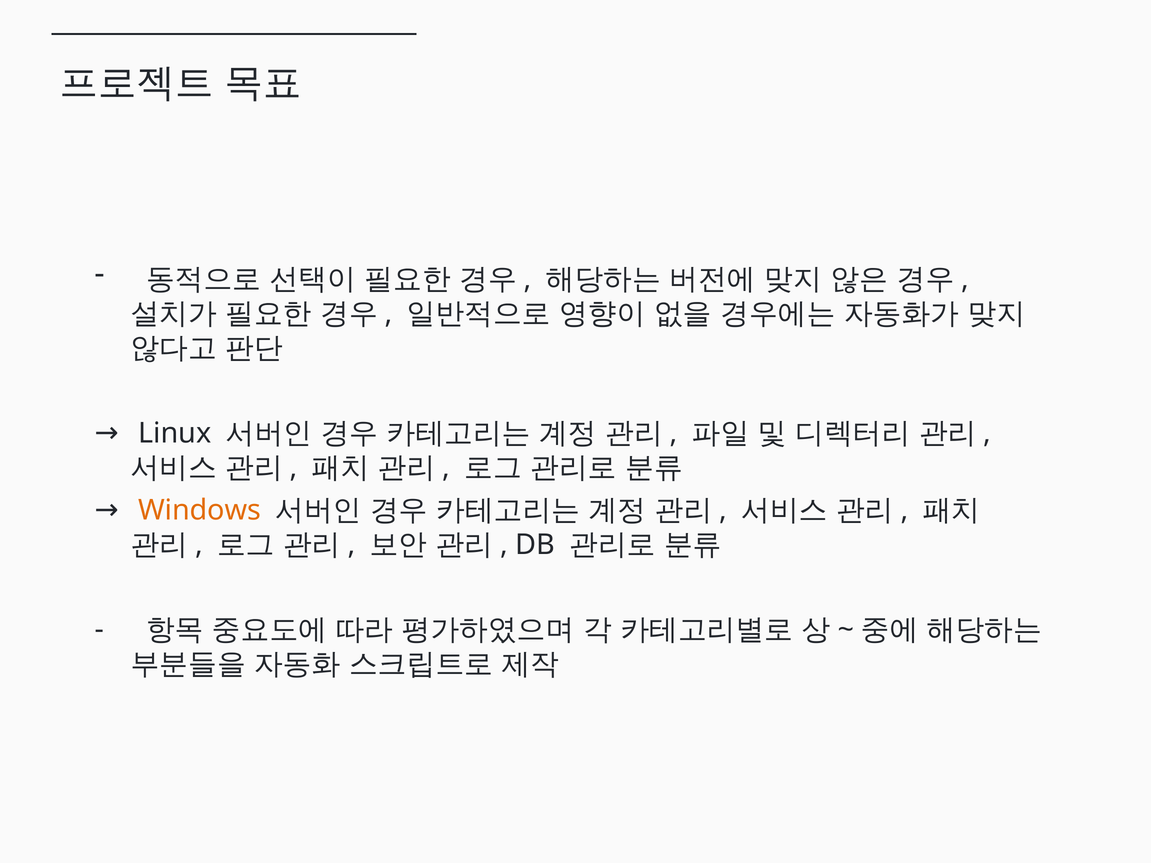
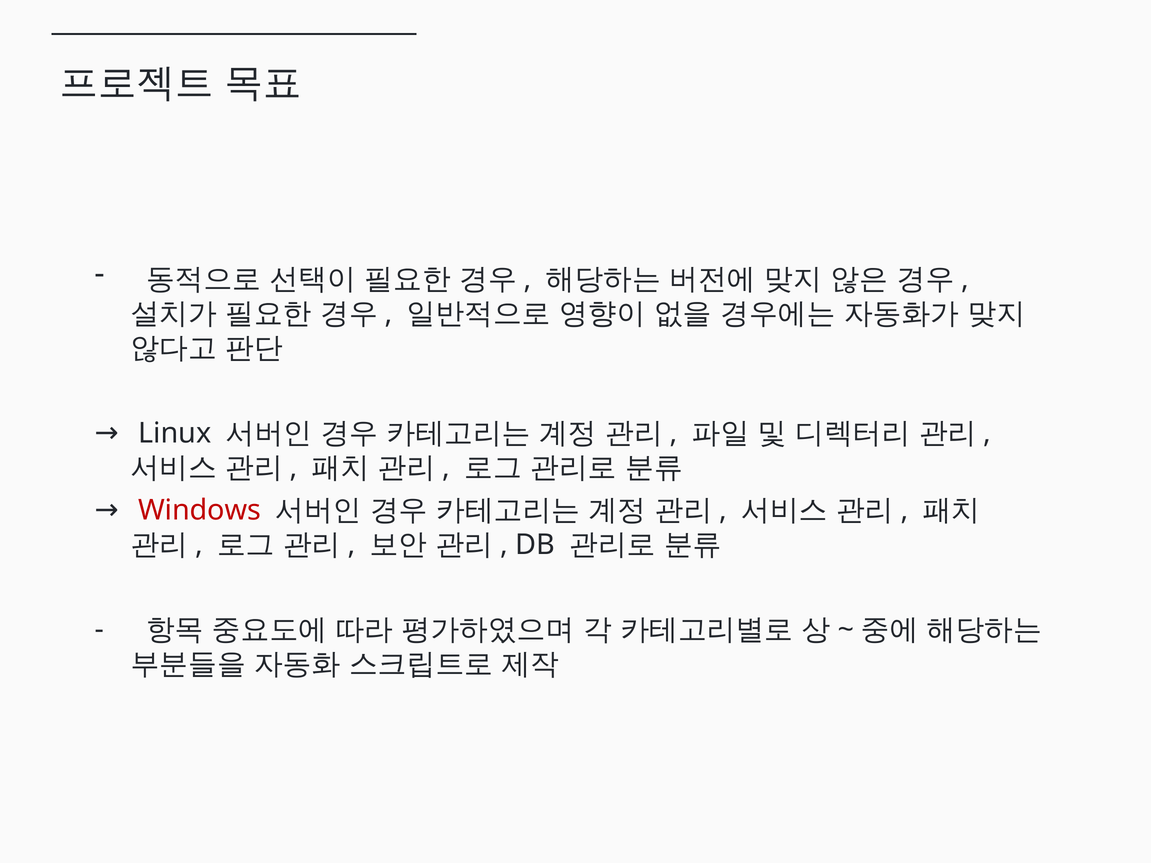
Windows colour: orange -> red (200, 510)
